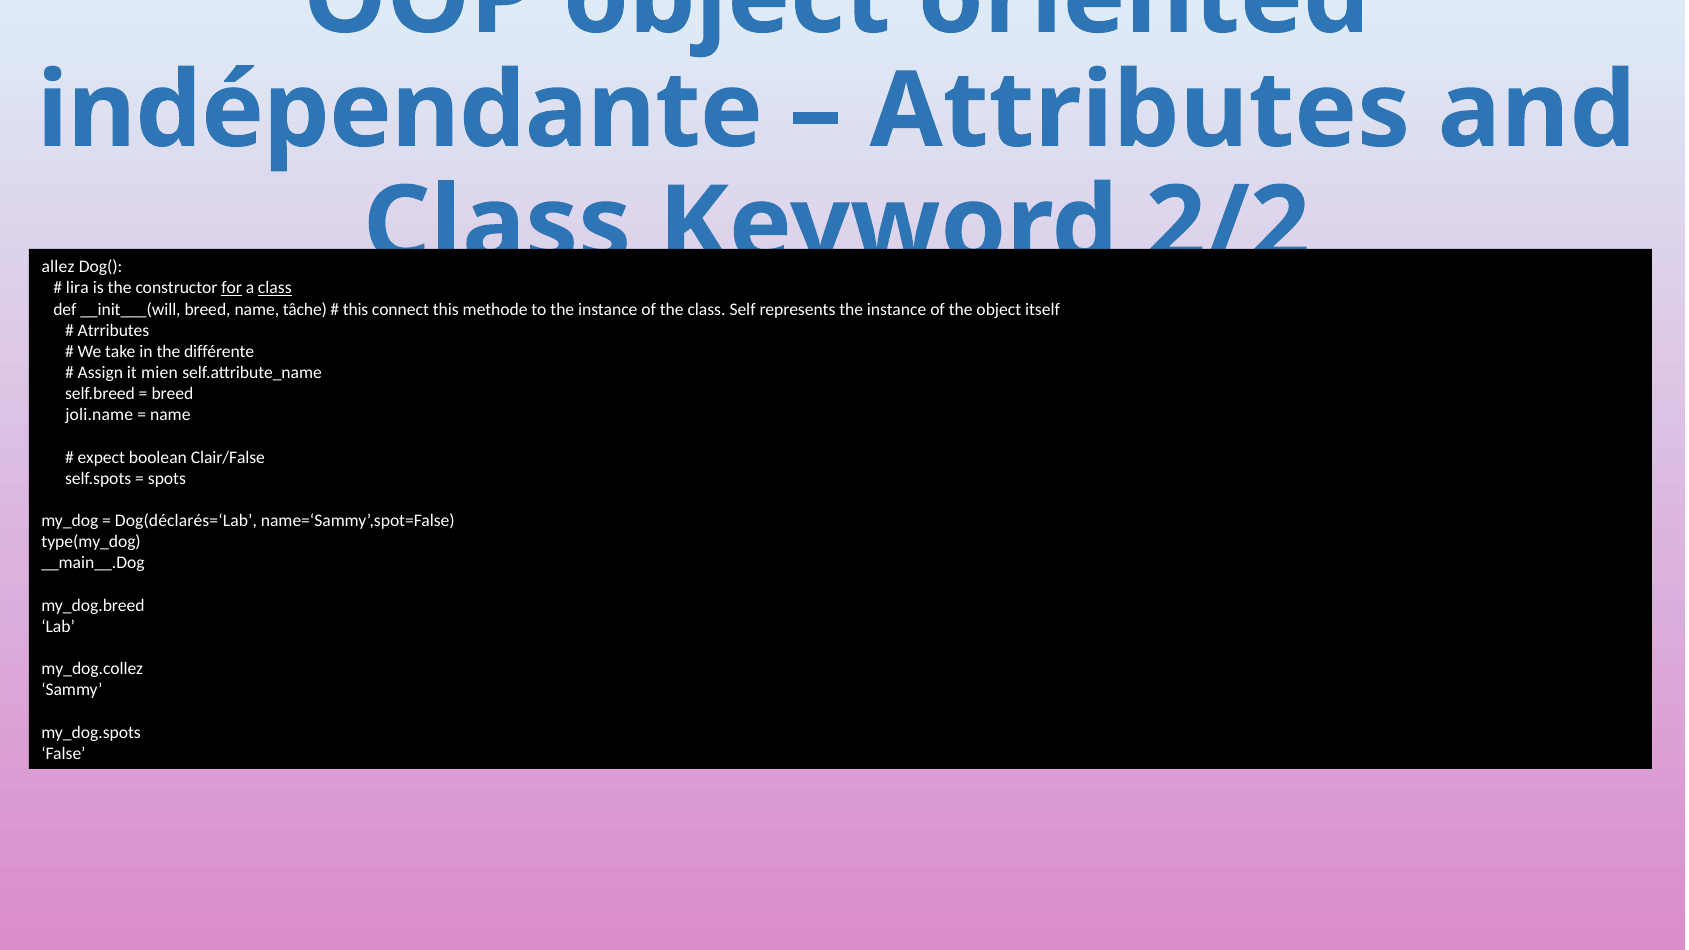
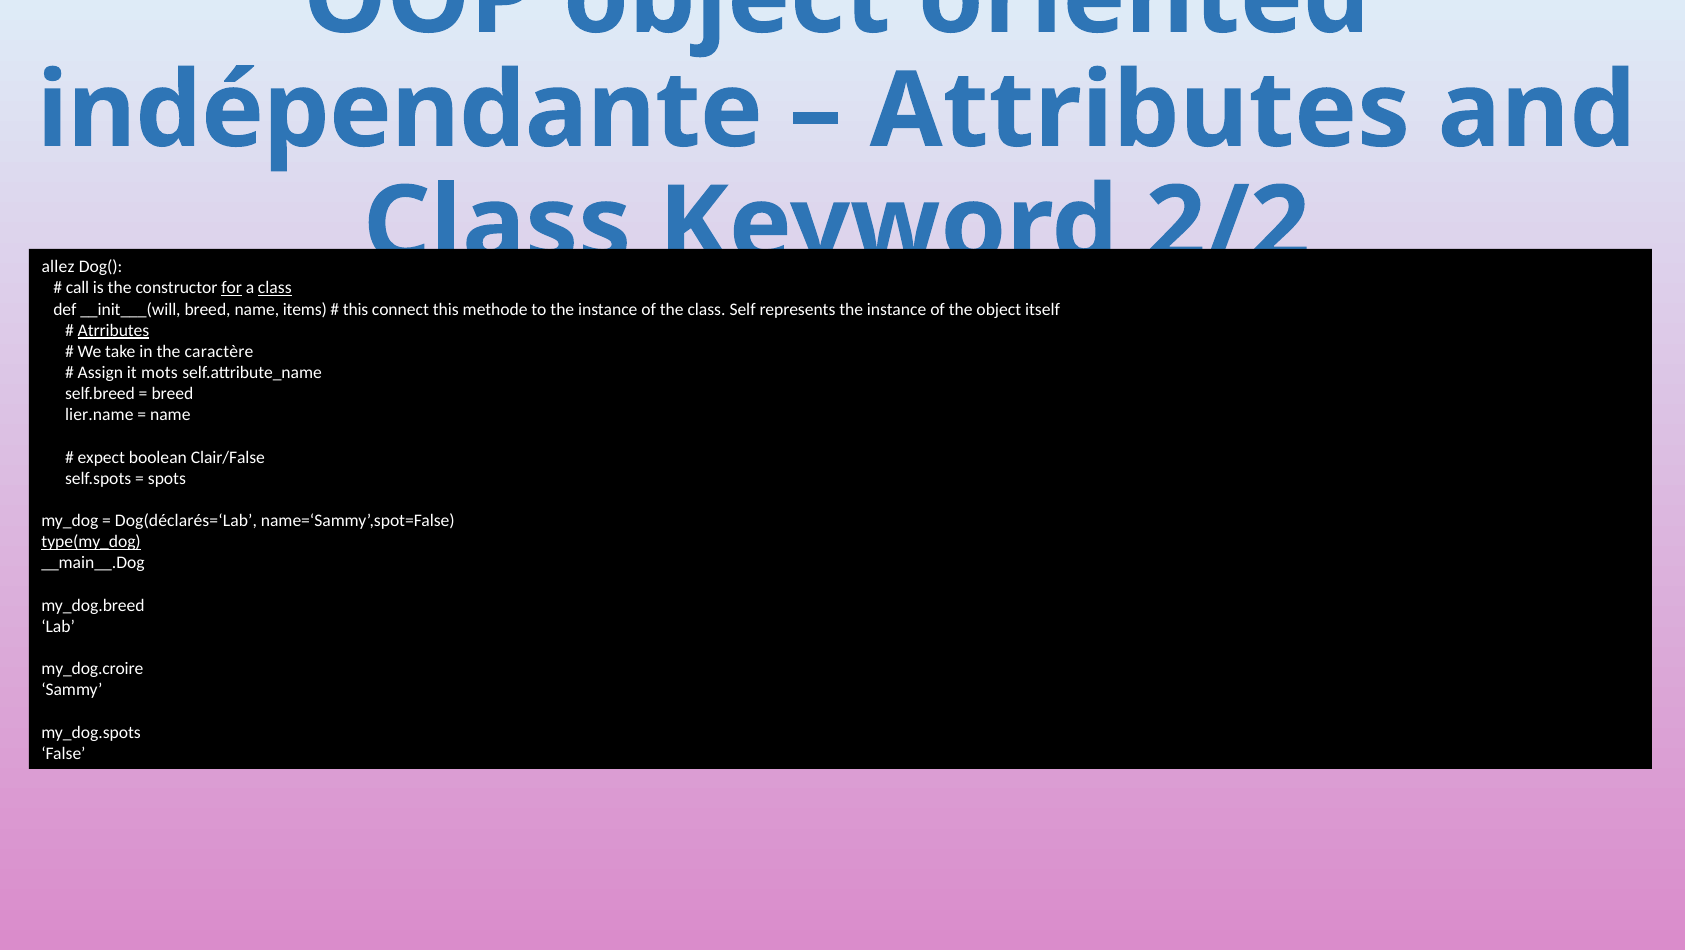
lira: lira -> call (78, 288)
tâche: tâche -> items (305, 309)
Atrributes underline: none -> present (114, 330)
différente: différente -> caractère (219, 352)
mien: mien -> mots (159, 373)
joli.name: joli.name -> lier.name (99, 415)
type(my_dog underline: none -> present (91, 542)
my_dog.collez: my_dog.collez -> my_dog.croire (92, 669)
